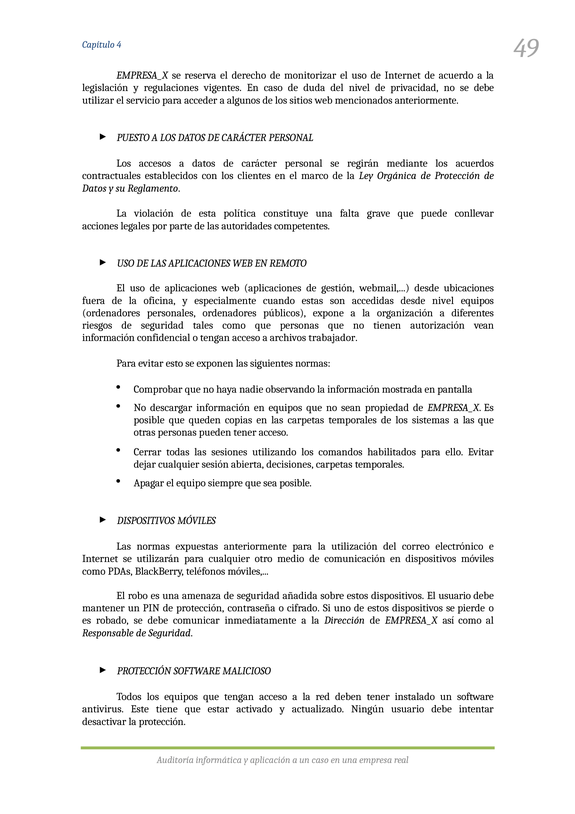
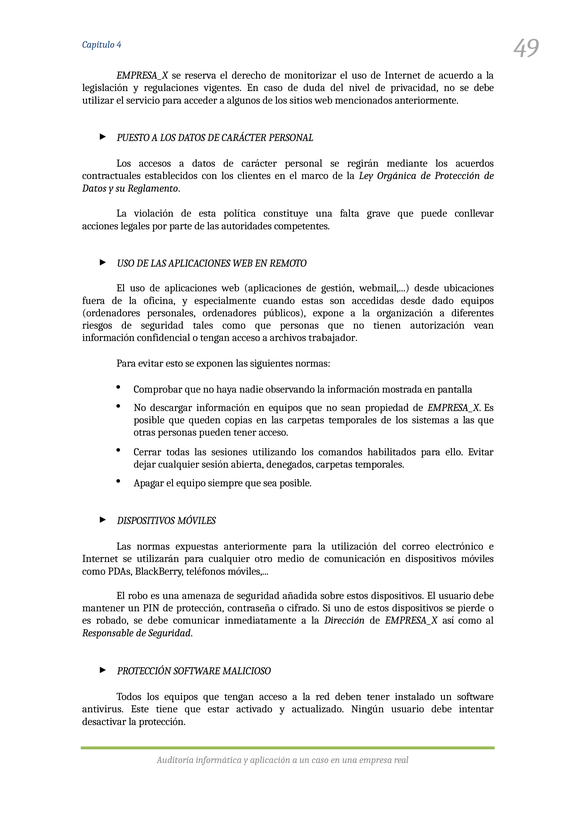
desde nivel: nivel -> dado (443, 300)
decisiones: decisiones -> denegados (290, 464)
